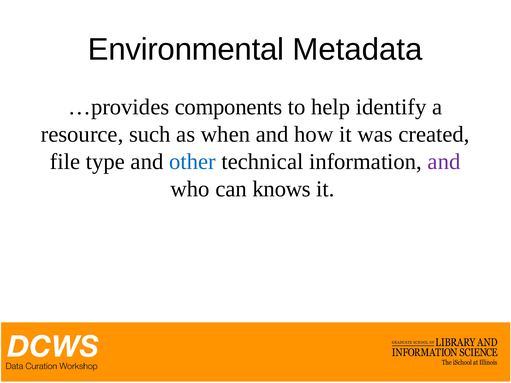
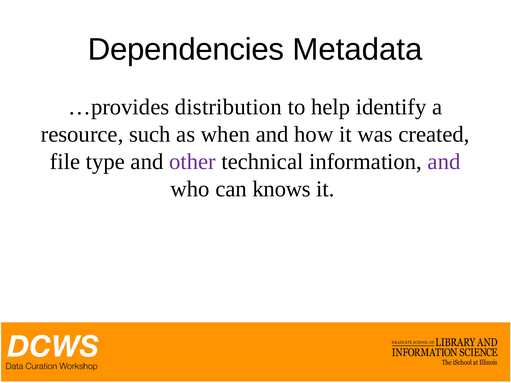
Environmental: Environmental -> Dependencies (186, 49)
components: components -> distribution (228, 107)
other colour: blue -> purple (192, 162)
